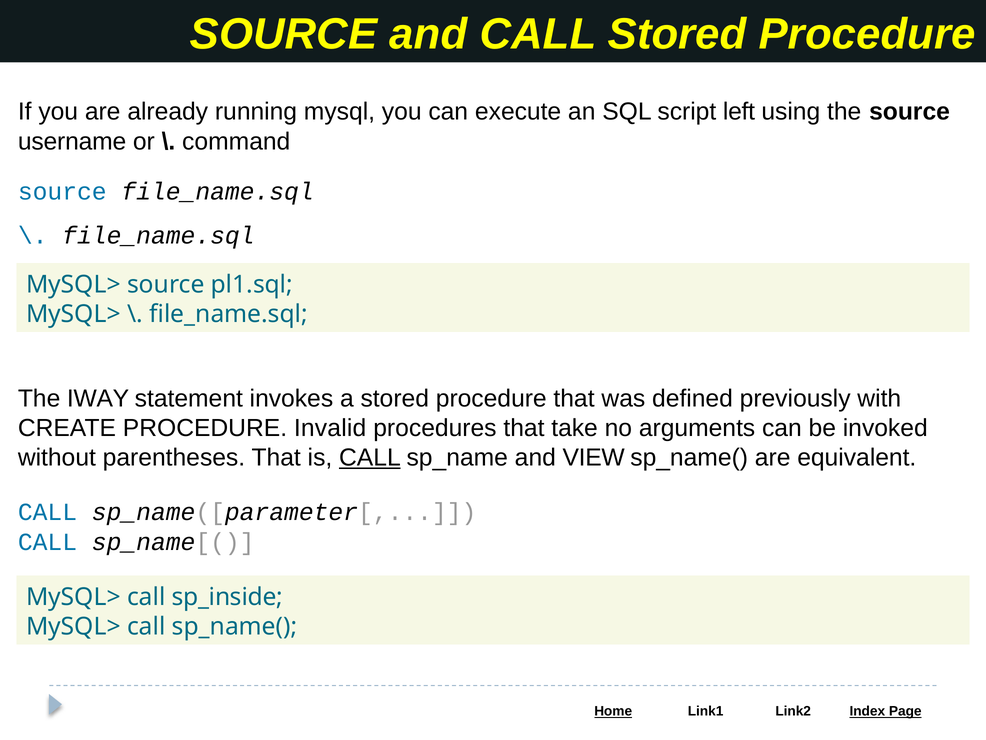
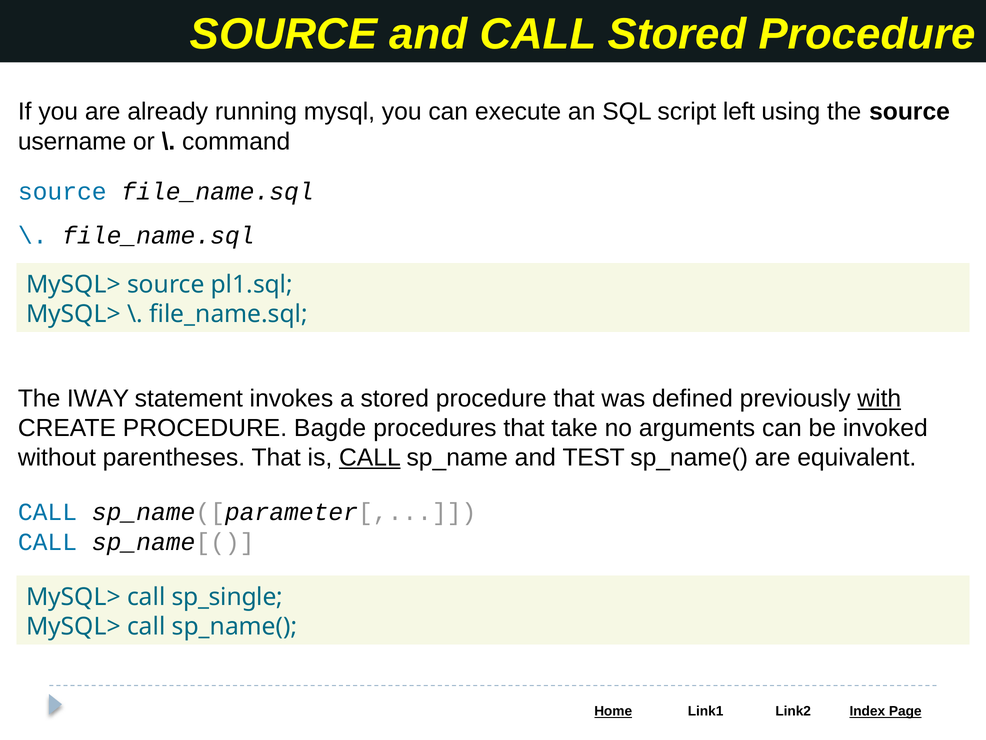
with underline: none -> present (879, 398)
Invalid: Invalid -> Bagde (330, 428)
VIEW: VIEW -> TEST (594, 457)
sp_inside: sp_inside -> sp_single (227, 597)
